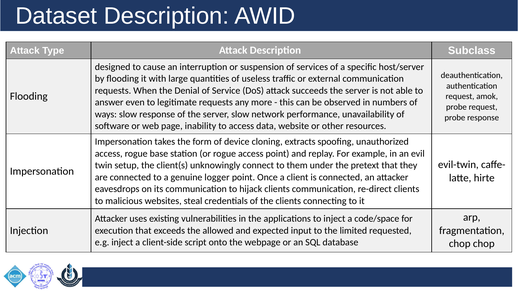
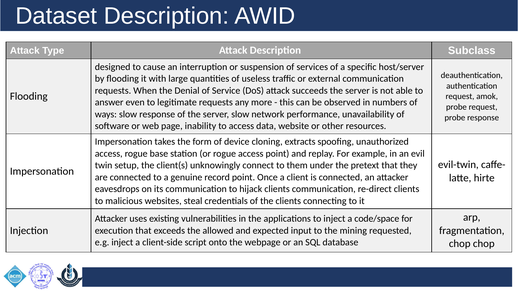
logger: logger -> record (217, 178)
limited: limited -> mining (353, 231)
